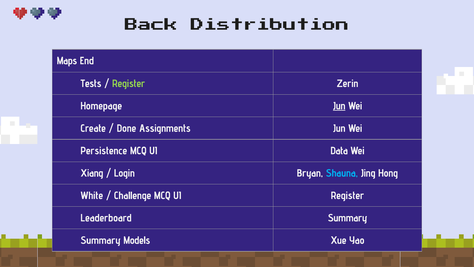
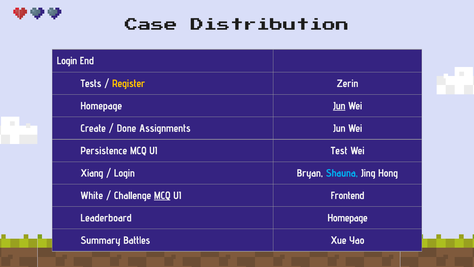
Back: Back -> Case (151, 27)
Maps: Maps -> Login (67, 61)
Register colour: light green -> yellow (129, 83)
Data: Data -> Test (339, 150)
MCQ underline: none -> present (162, 195)
UI Register: Register -> Frontend (348, 195)
Leaderboard Summary: Summary -> Homepage (348, 218)
Models: Models -> Battles (137, 240)
